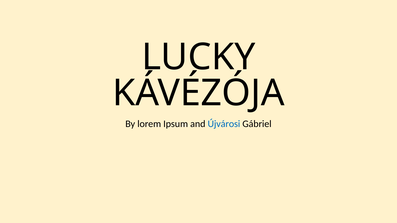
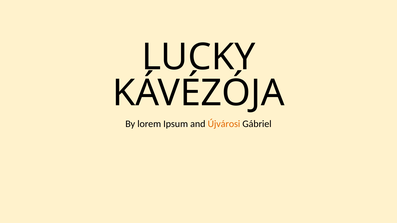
Újvárosi colour: blue -> orange (224, 124)
